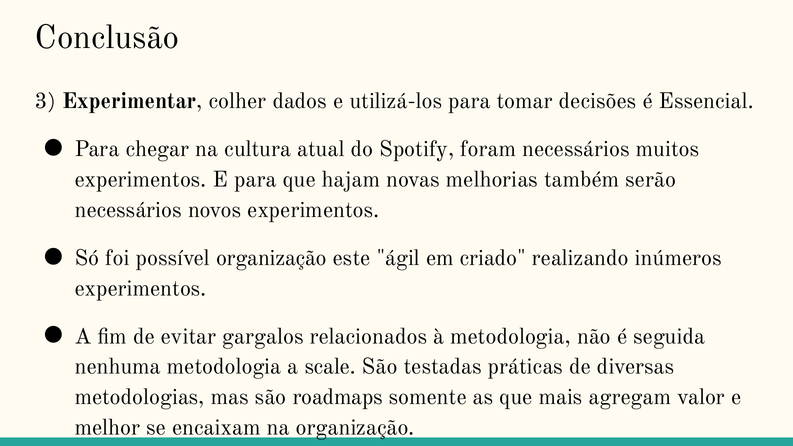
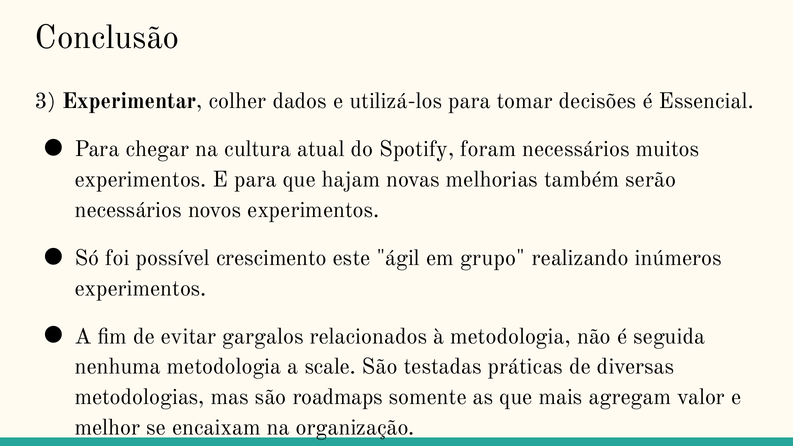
possível organização: organização -> crescimento (271, 258)
criado: criado -> grupo (493, 258)
